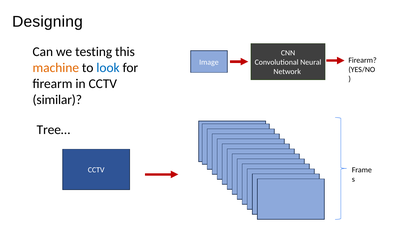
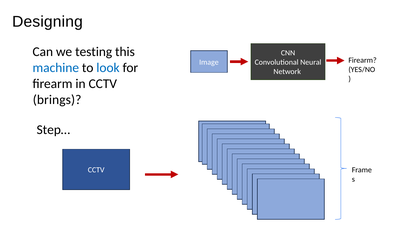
machine colour: orange -> blue (56, 68)
similar: similar -> brings (57, 100)
Tree…: Tree… -> Step… (53, 130)
